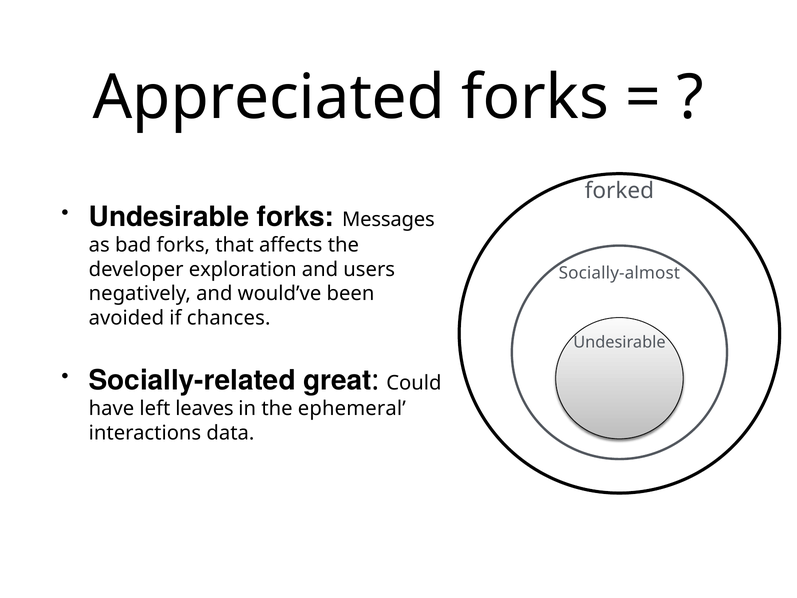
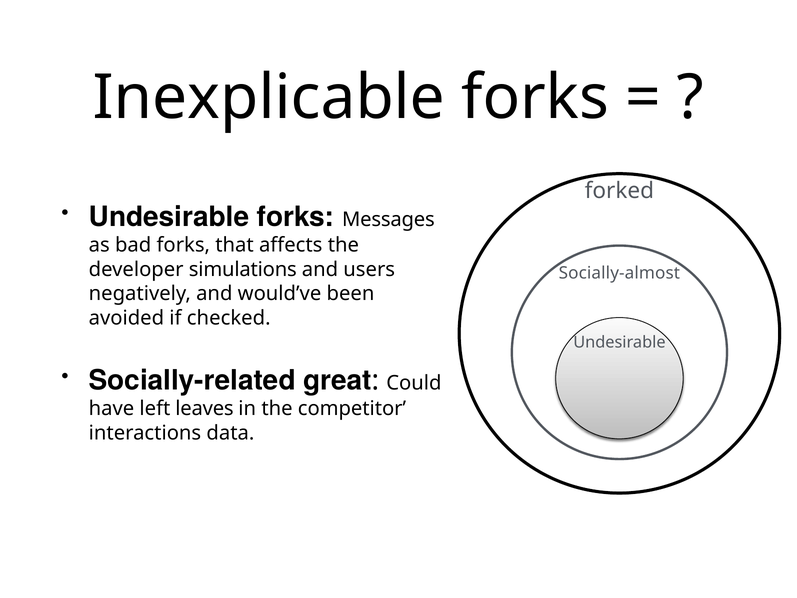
Appreciated: Appreciated -> Inexplicable (269, 98)
exploration: exploration -> simulations (243, 269)
chances: chances -> checked (229, 318)
ephemeral: ephemeral -> competitor (352, 409)
